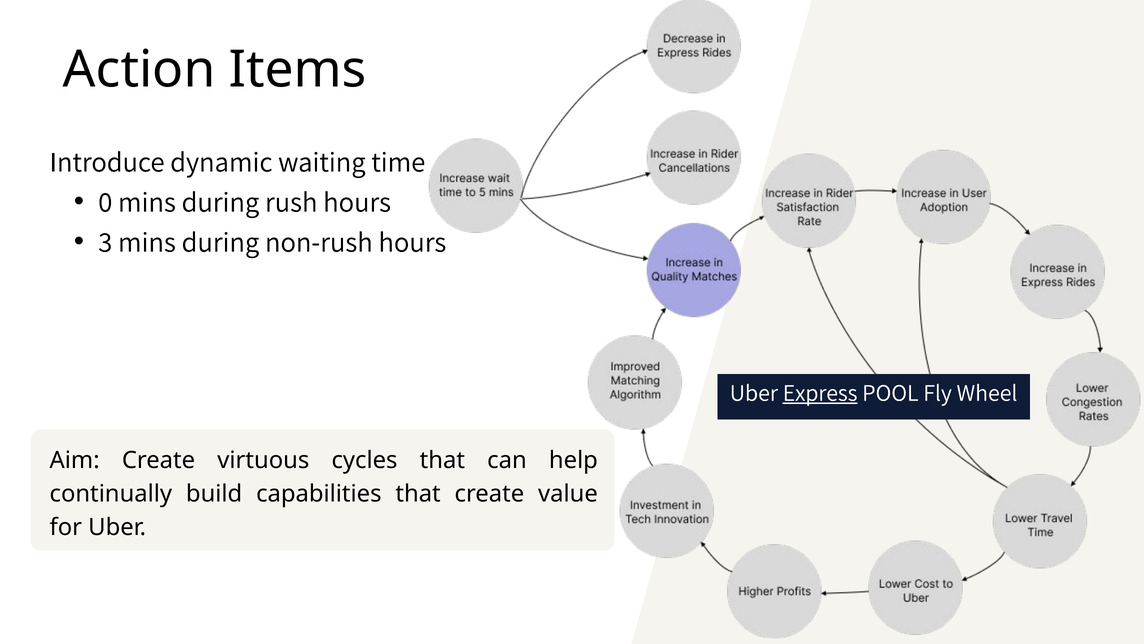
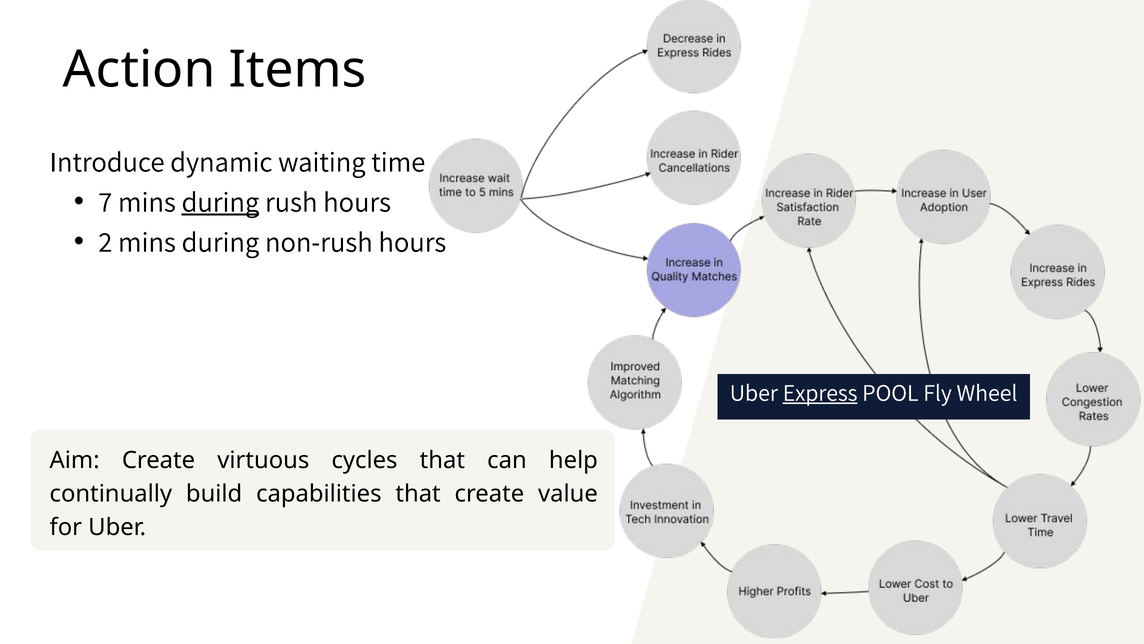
0: 0 -> 7 (105, 202)
during underline: none -> present (220, 202)
3: 3 -> 2 (105, 242)
